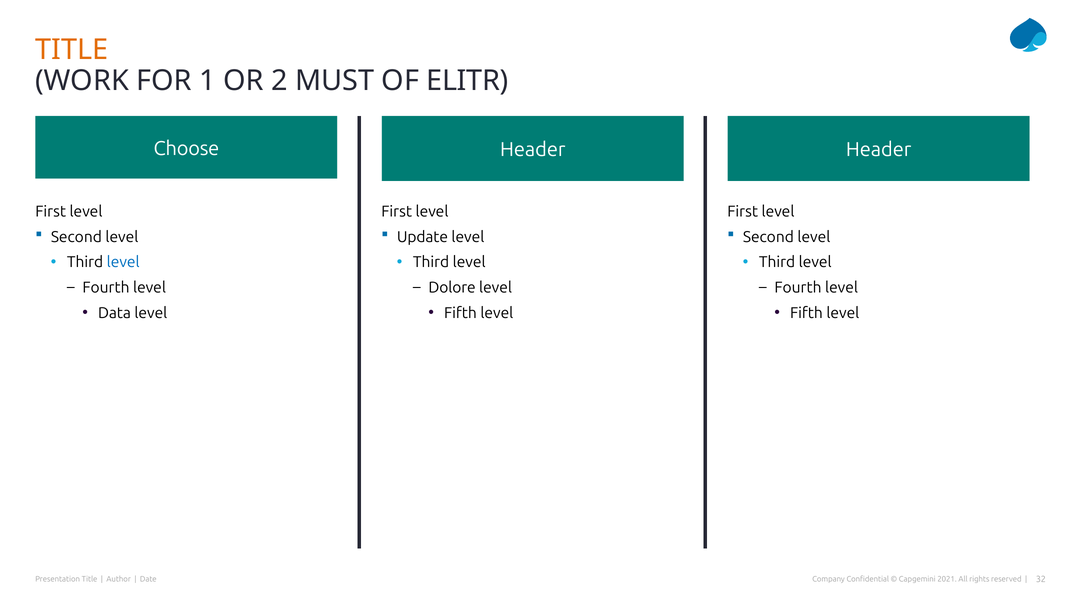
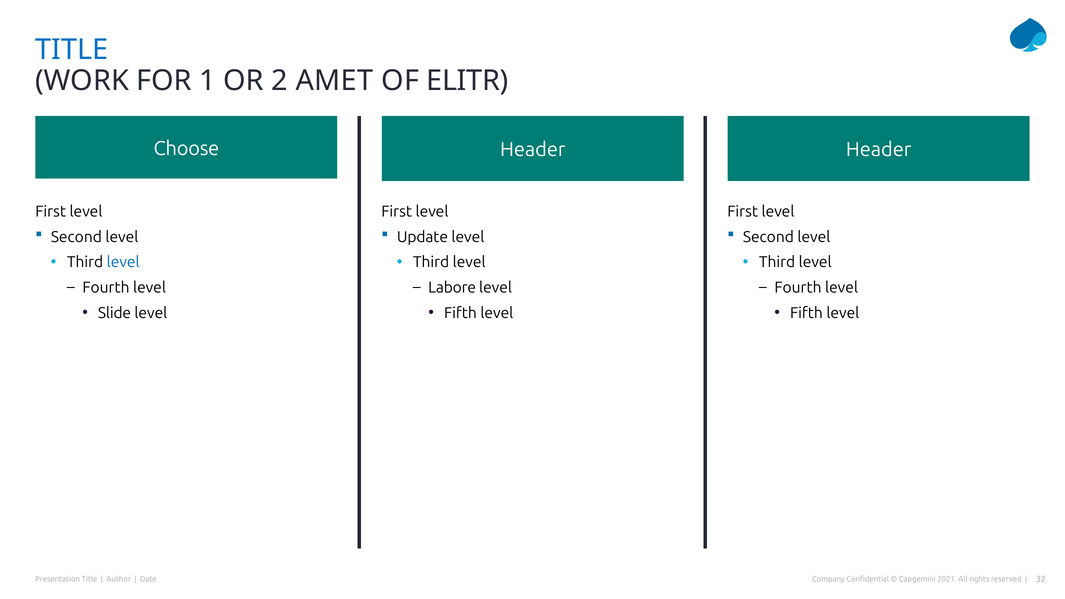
TITLE colour: orange -> blue (72, 50)
MUST: MUST -> AMET (334, 81)
Dolore: Dolore -> Labore (452, 288)
Data: Data -> Slide (115, 313)
